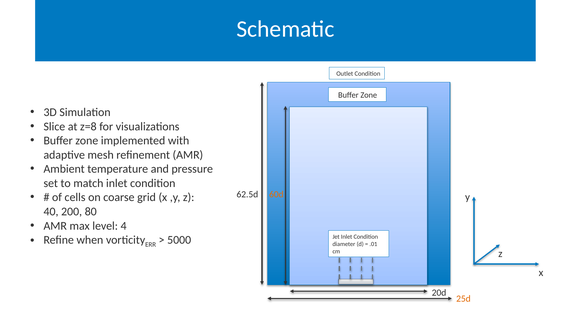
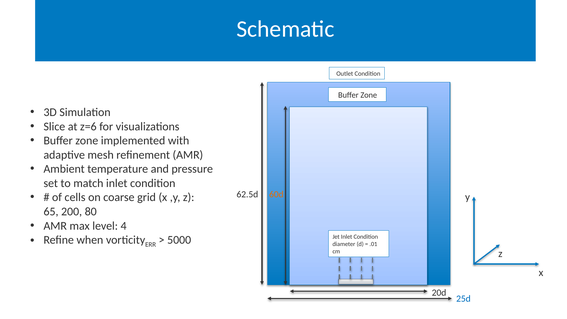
z=8: z=8 -> z=6 (88, 126)
40: 40 -> 65 (51, 212)
25d colour: orange -> blue (463, 299)
